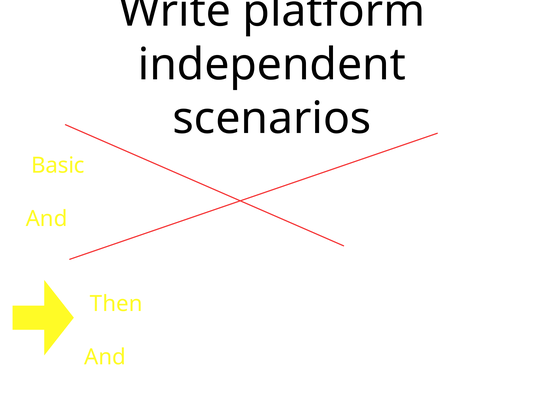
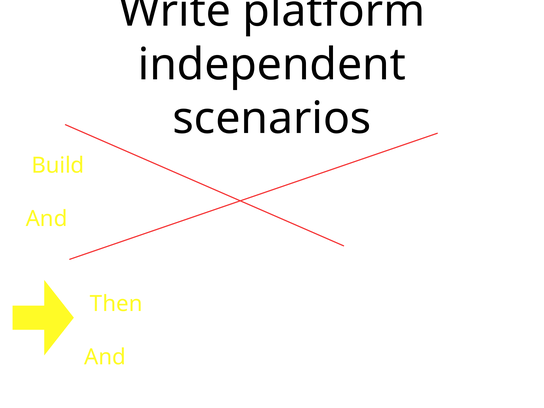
Basic: Basic -> Build (58, 165)
